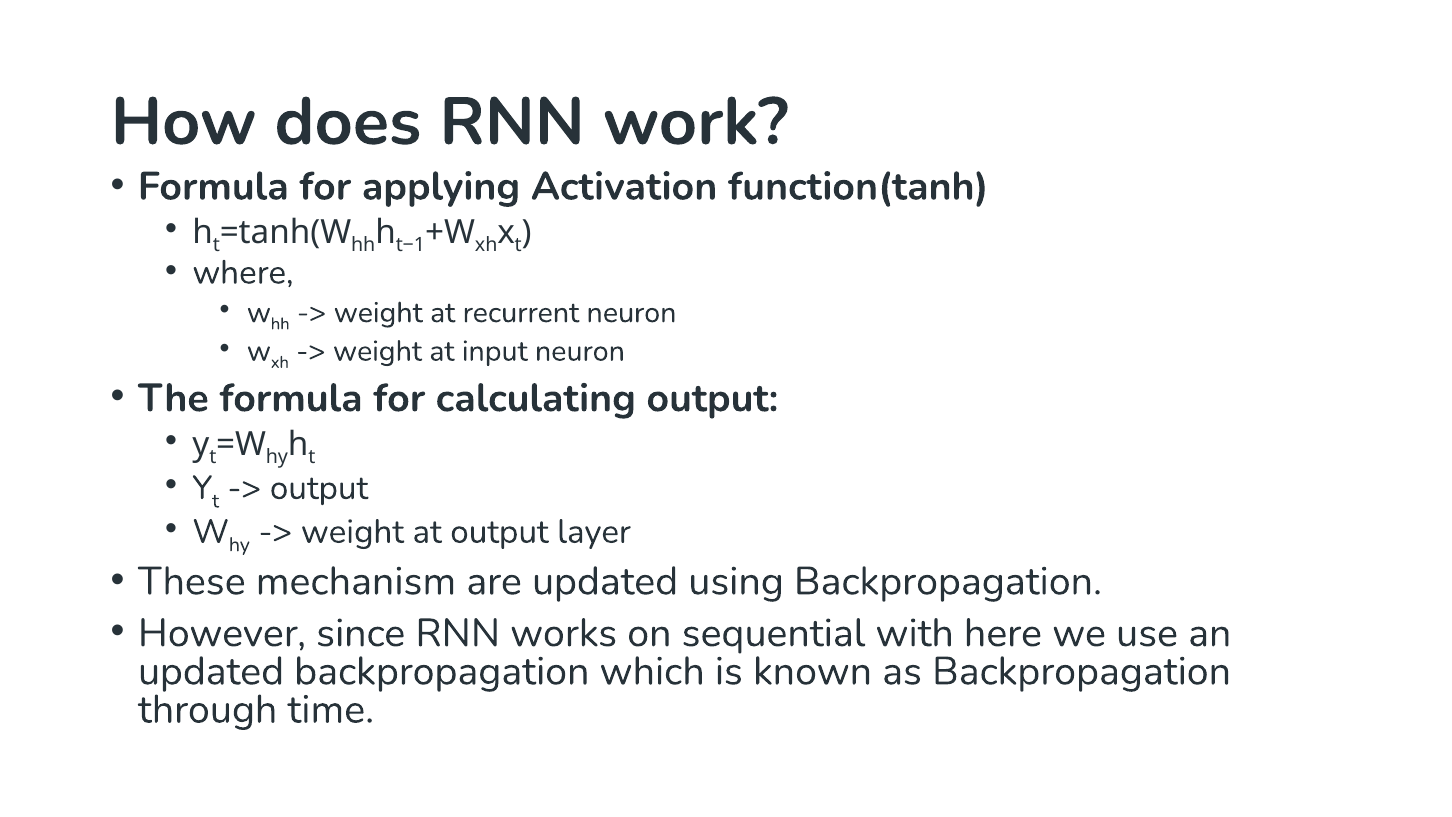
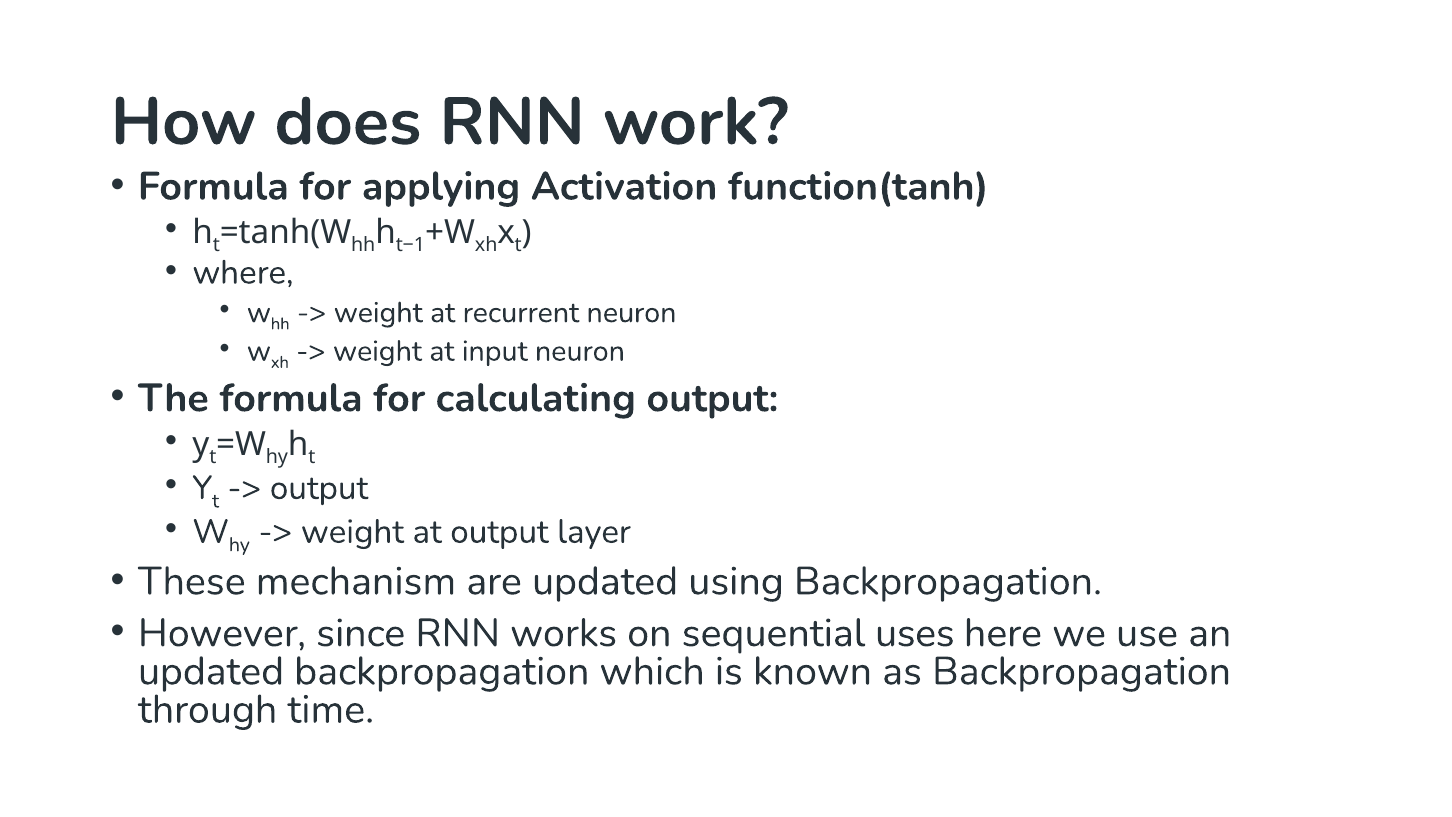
with: with -> uses (915, 633)
